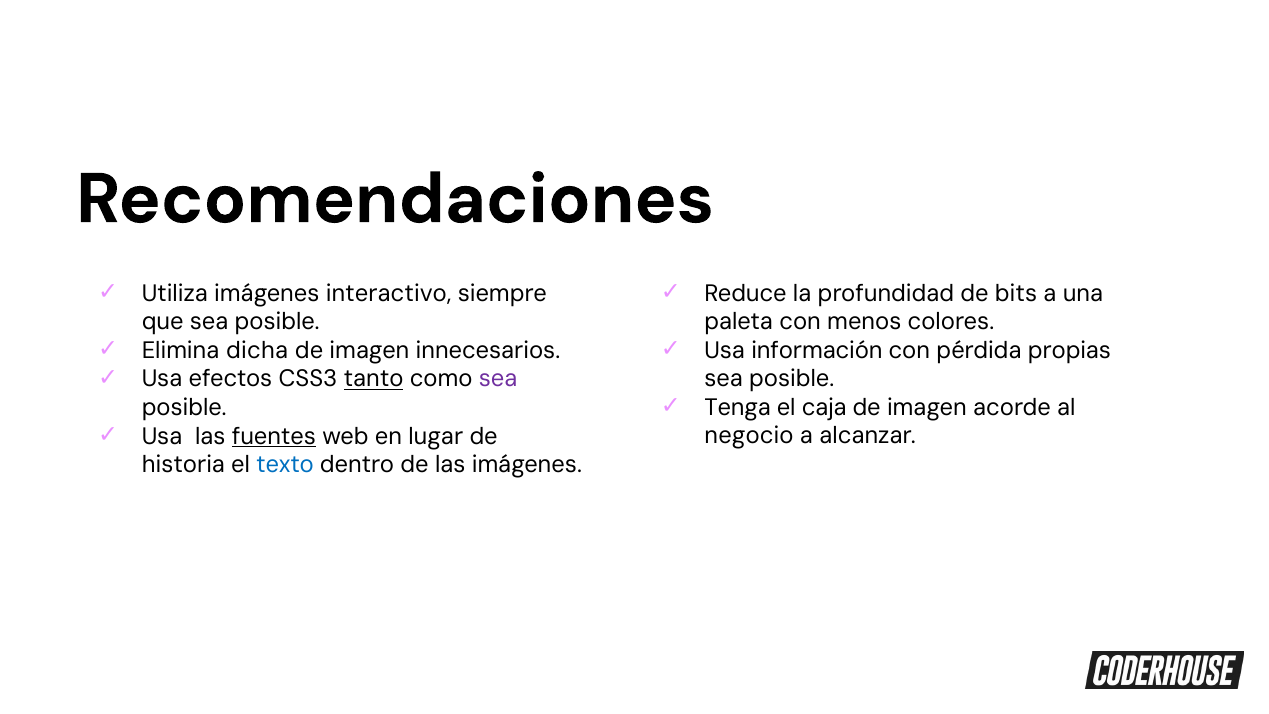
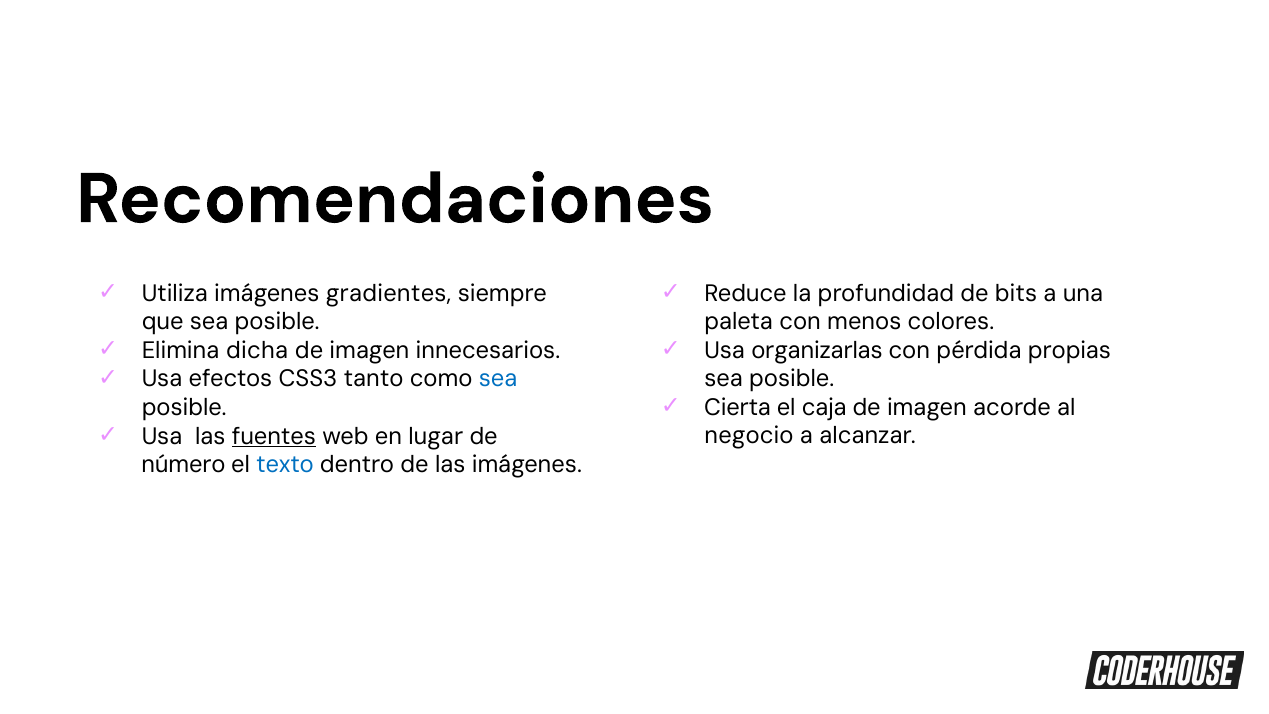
interactivo: interactivo -> gradientes (389, 293)
información: información -> organizarlas (817, 350)
tanto underline: present -> none (374, 379)
sea colour: purple -> blue (498, 379)
Tenga: Tenga -> Cierta (738, 407)
historia: historia -> número (184, 465)
